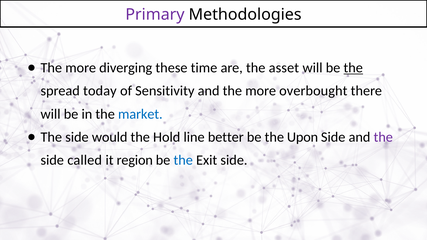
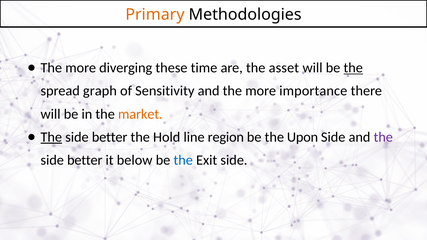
Primary colour: purple -> orange (155, 15)
today: today -> graph (100, 91)
overbought: overbought -> importance (313, 91)
market colour: blue -> orange (140, 114)
The underline: none -> present (51, 137)
would: would -> better (110, 137)
better: better -> region (226, 137)
called: called -> better (85, 160)
region: region -> below (135, 160)
